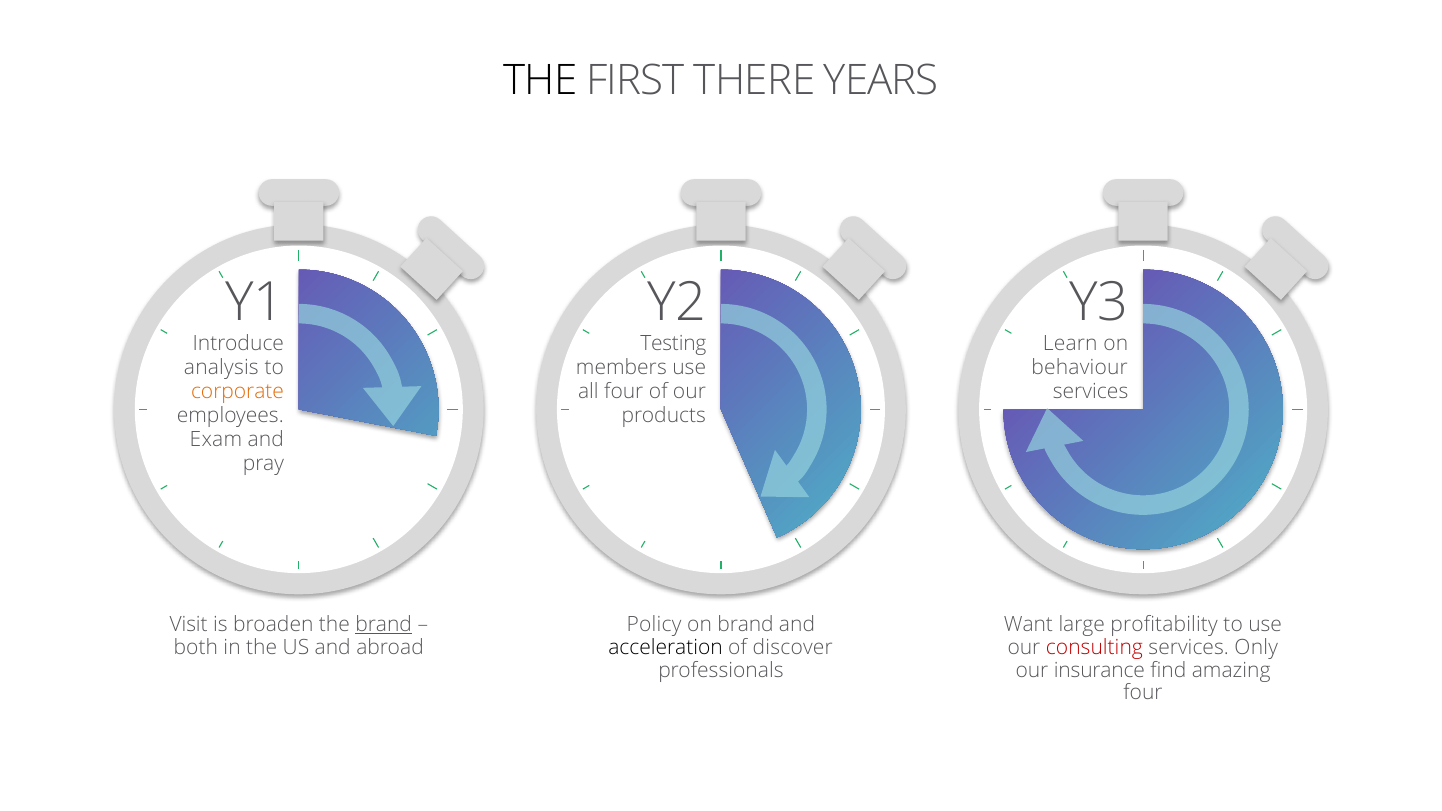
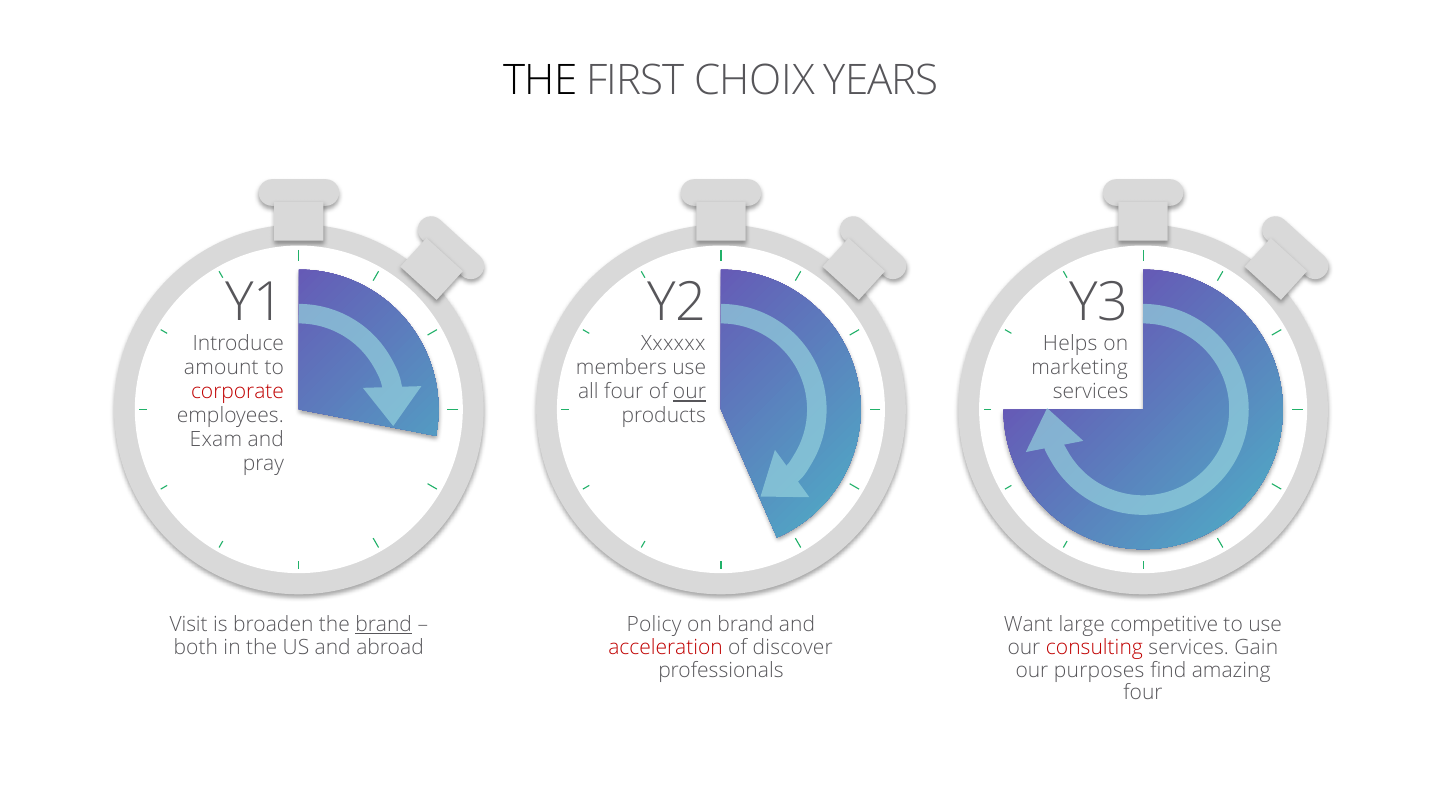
THERE: THERE -> CHOIX (754, 81)
Testing: Testing -> Xxxxxx (673, 344)
Learn: Learn -> Helps (1070, 344)
analysis: analysis -> amount (221, 368)
behaviour: behaviour -> marketing (1080, 368)
corporate colour: orange -> red (237, 392)
our underline: none -> present (689, 392)
profitability: profitability -> competitive (1164, 625)
acceleration colour: black -> red (666, 648)
Only: Only -> Gain (1256, 648)
insurance: insurance -> purposes (1099, 670)
